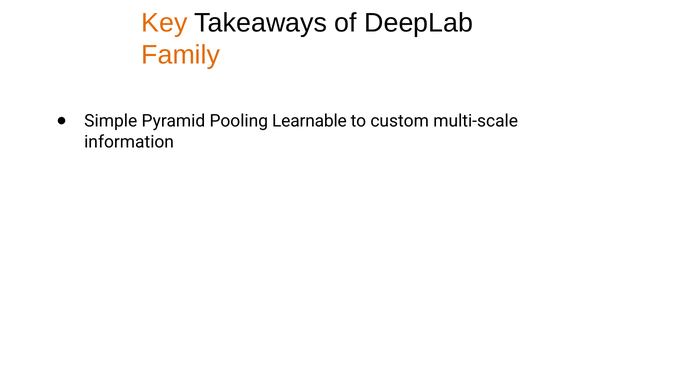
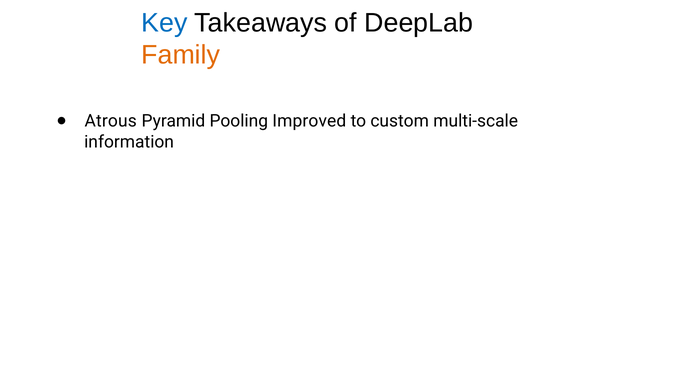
Key colour: orange -> blue (164, 23)
Simple: Simple -> Atrous (111, 121)
Learnable: Learnable -> Improved (309, 121)
